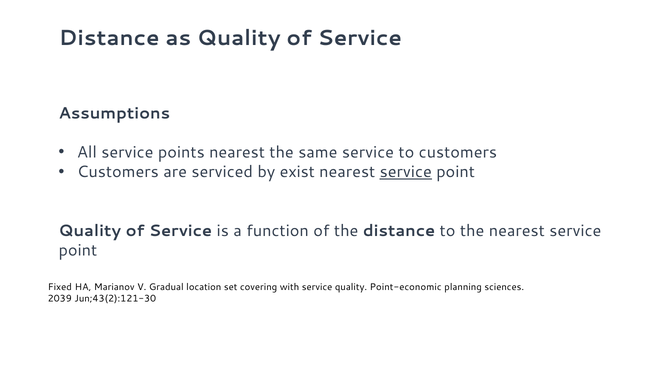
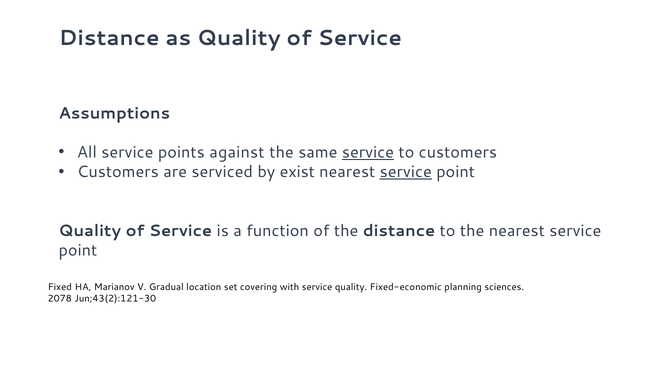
points nearest: nearest -> against (237, 152)
service underline: none -> present (368, 152)
Point-economic: Point-economic -> Fixed-economic (406, 286)
2039: 2039 -> 2078 (60, 298)
